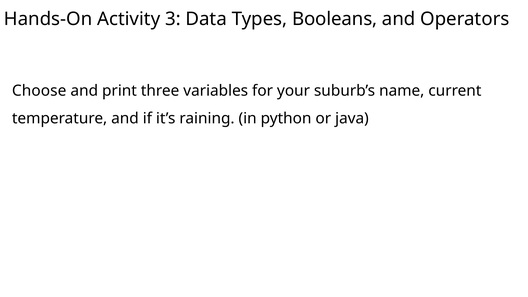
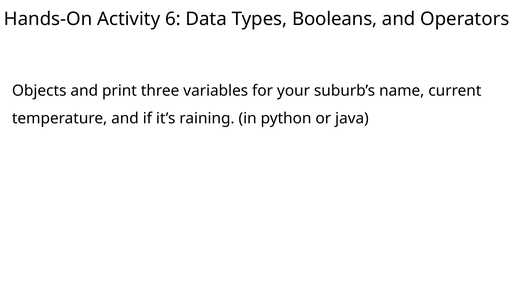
3: 3 -> 6 (173, 19)
Choose: Choose -> Objects (39, 91)
